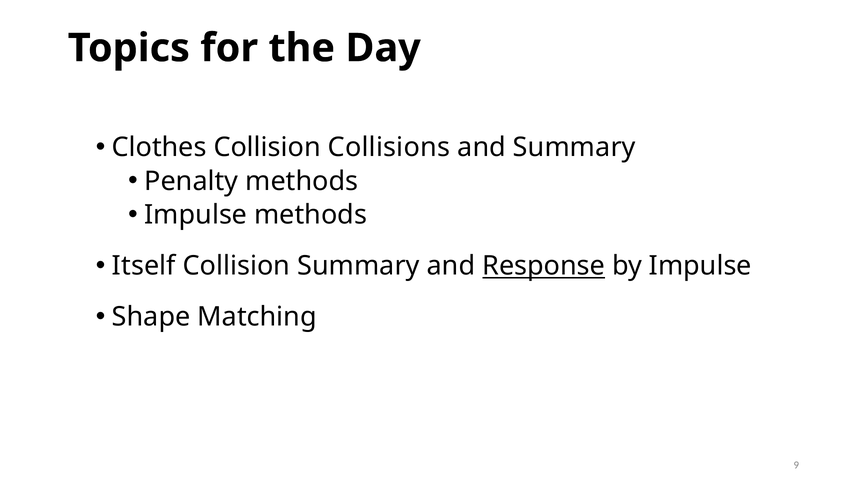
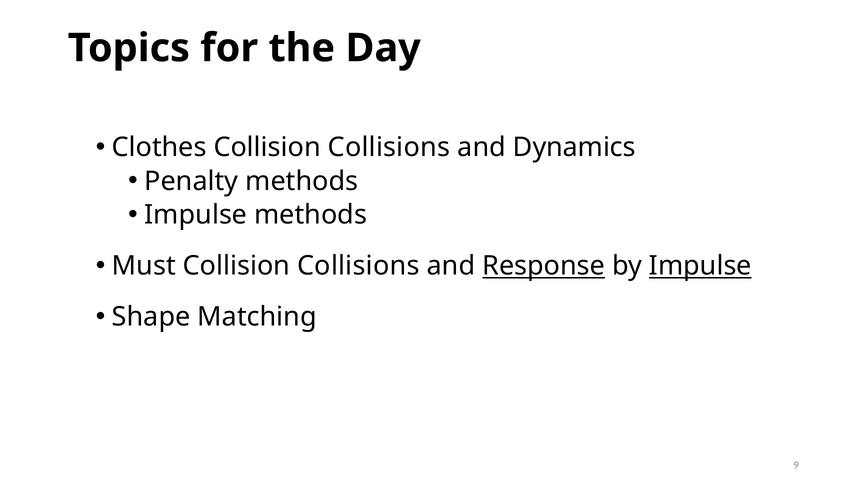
and Summary: Summary -> Dynamics (574, 147)
Itself: Itself -> Must (144, 266)
Summary: Summary -> Collisions (358, 266)
Impulse underline: none -> present (700, 266)
